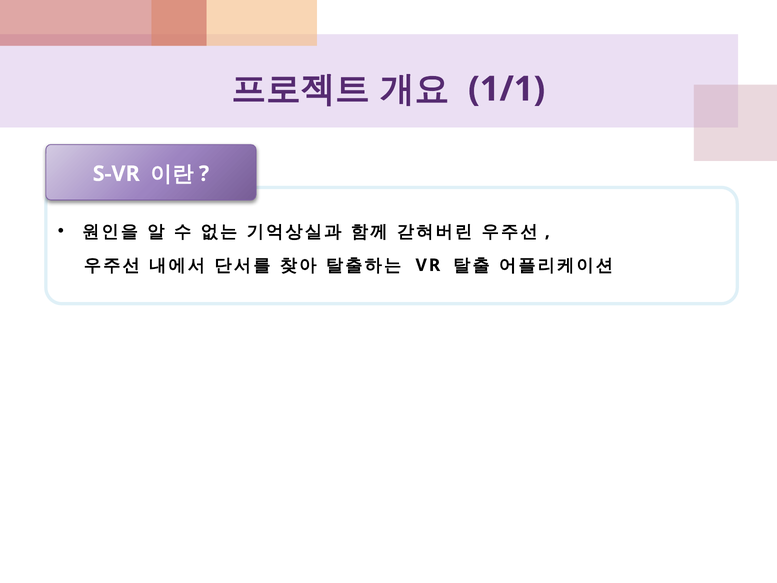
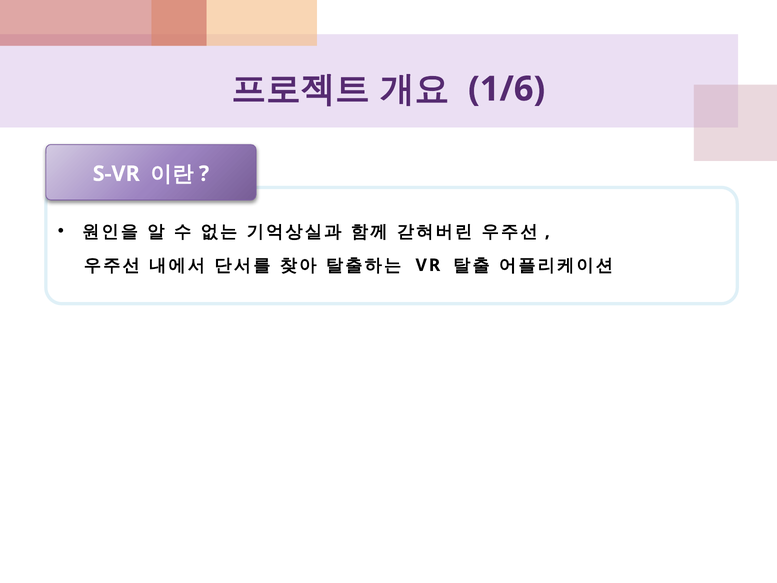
1/1: 1/1 -> 1/6 (507, 89)
